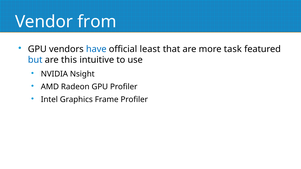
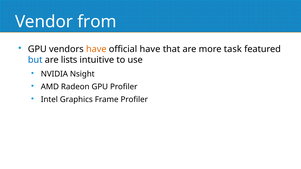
have colour: blue -> orange (96, 49)
official least: least -> have (150, 49)
this: this -> lists (69, 60)
